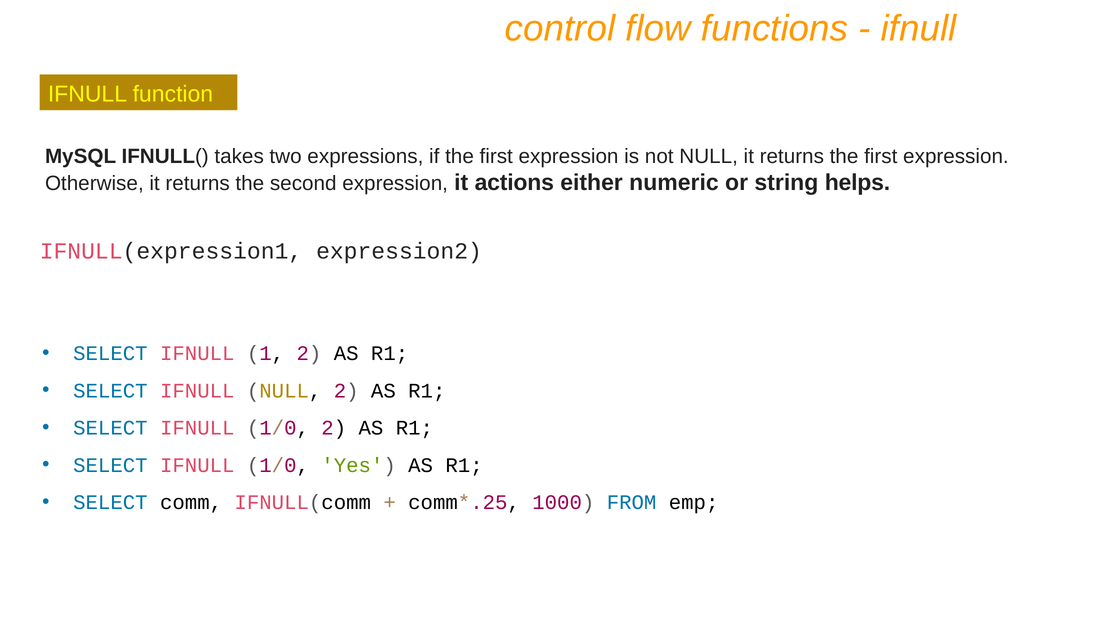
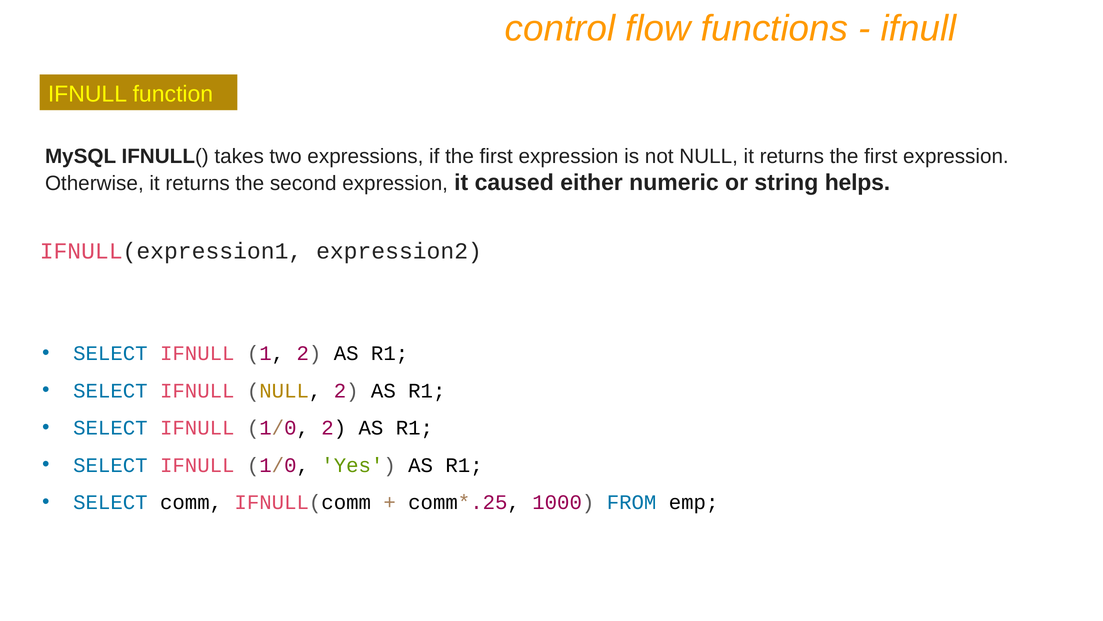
actions: actions -> caused (514, 183)
